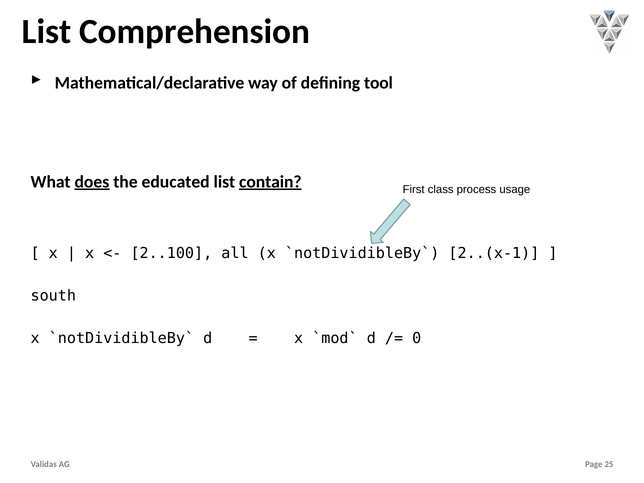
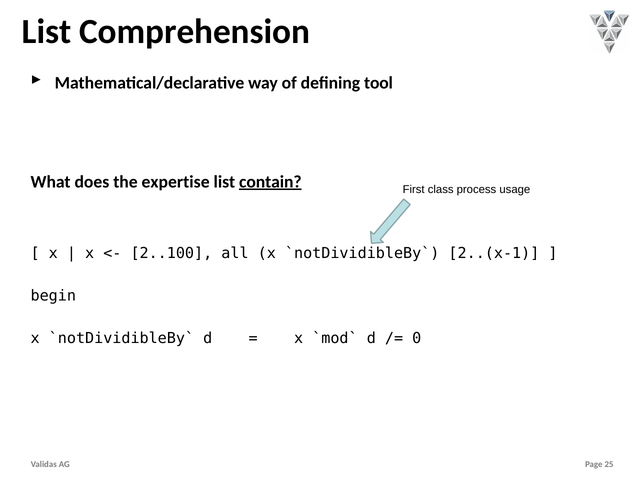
does underline: present -> none (92, 182)
educated: educated -> expertise (176, 182)
south: south -> begin (53, 296)
